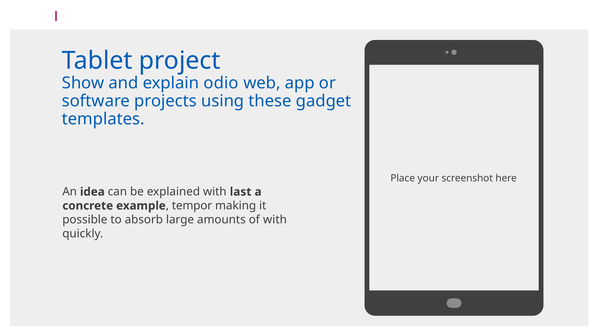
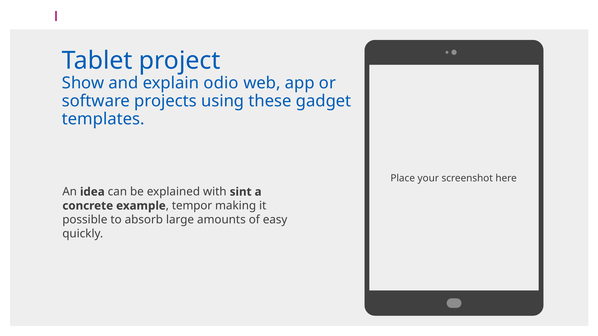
last: last -> sint (241, 192)
of with: with -> easy (275, 220)
